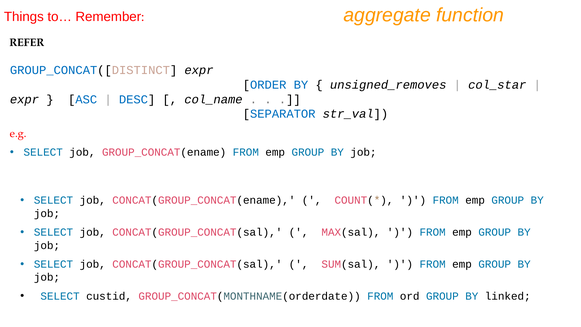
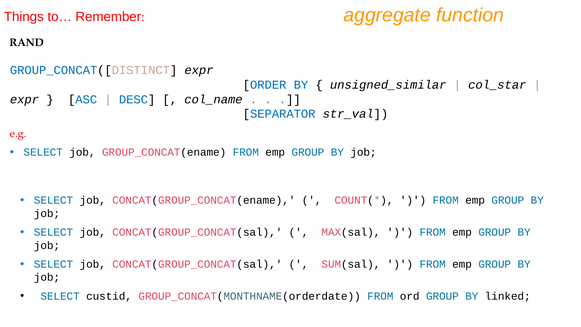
REFER: REFER -> RAND (27, 42)
unsigned_removes: unsigned_removes -> unsigned_similar (388, 85)
